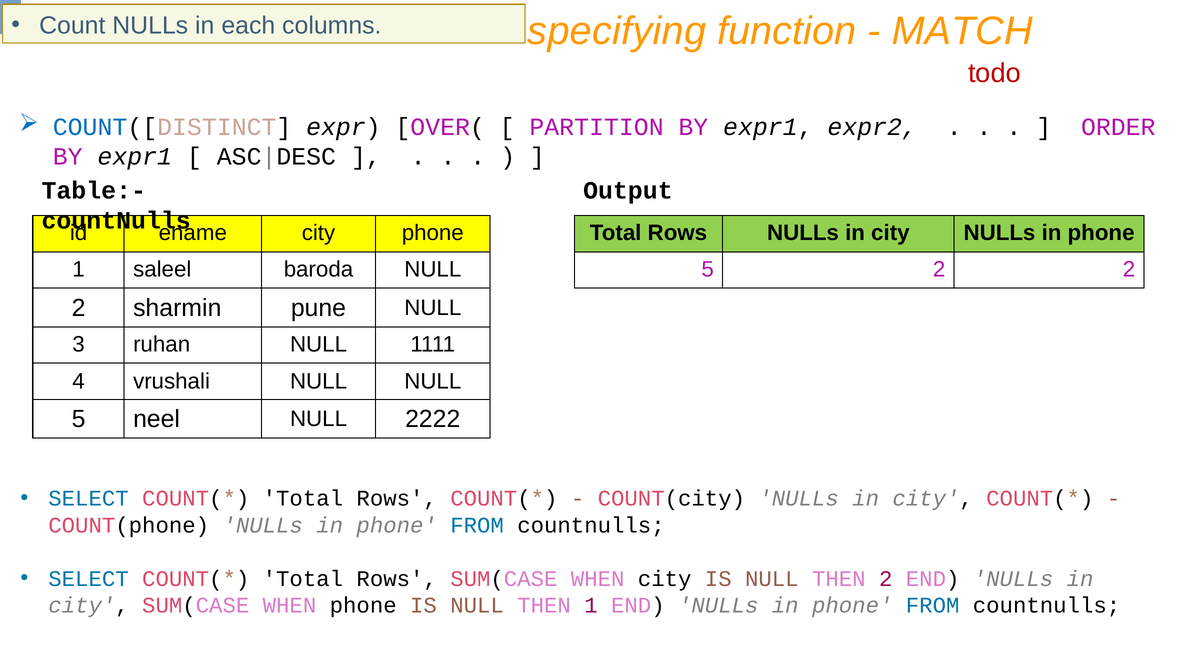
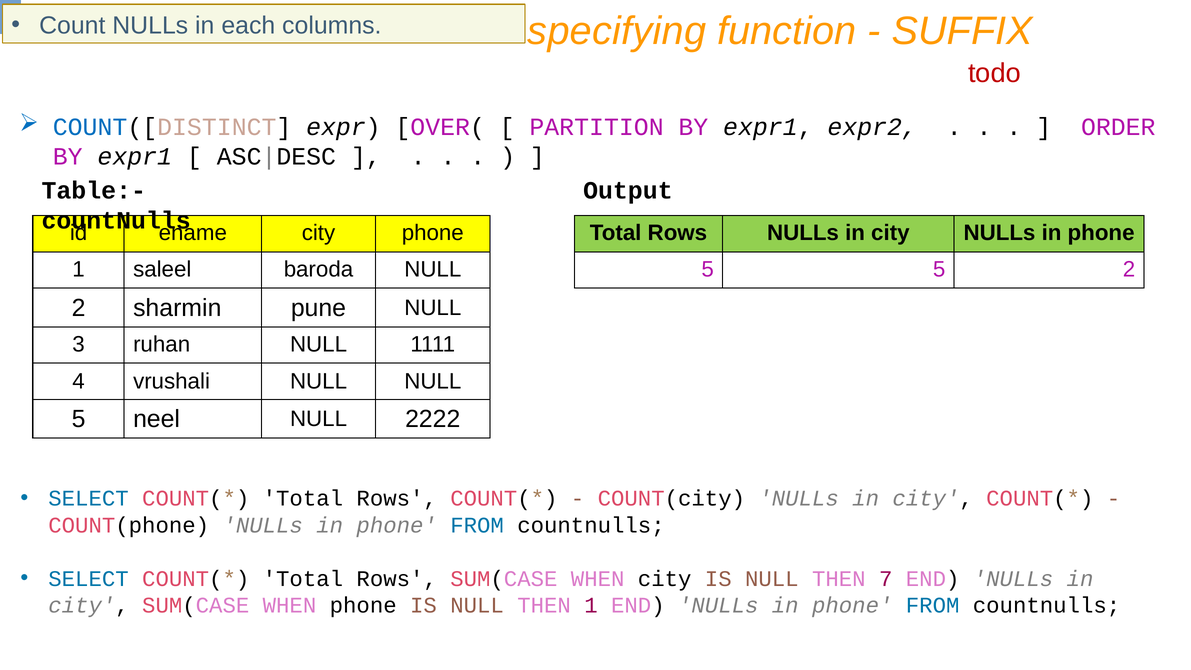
MATCH: MATCH -> SUFFIX (962, 31)
5 2: 2 -> 5 (939, 269)
THEN 2: 2 -> 7 (886, 579)
